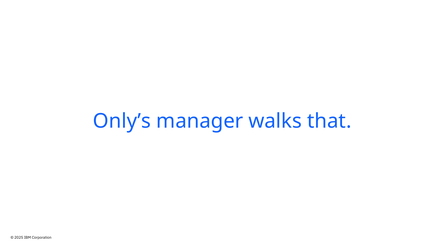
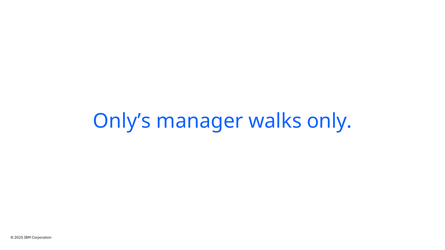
that: that -> only (329, 121)
